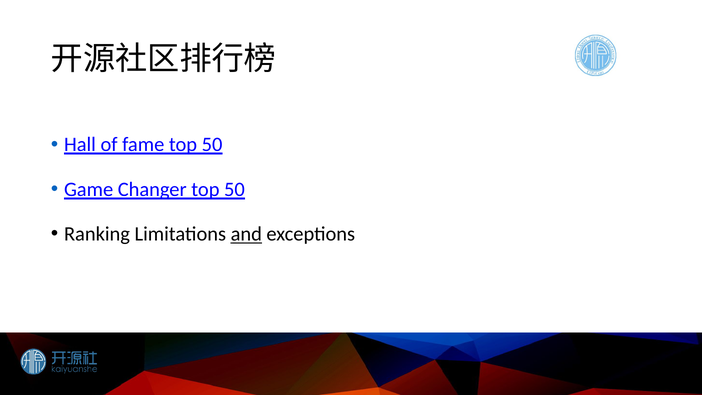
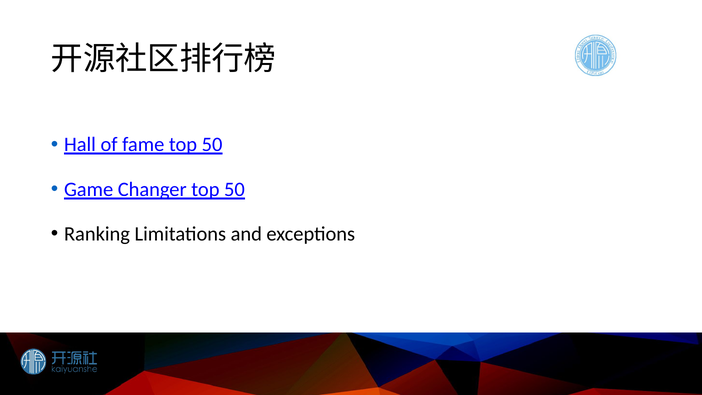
and underline: present -> none (246, 234)
